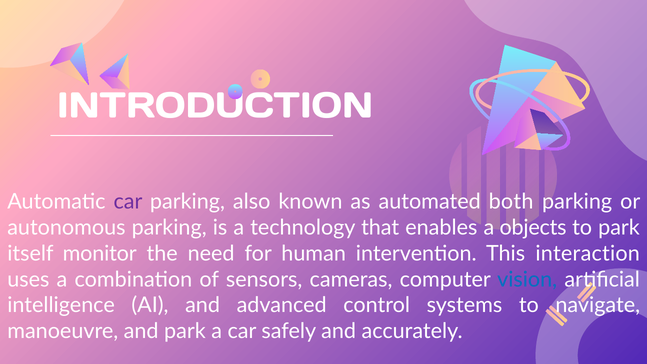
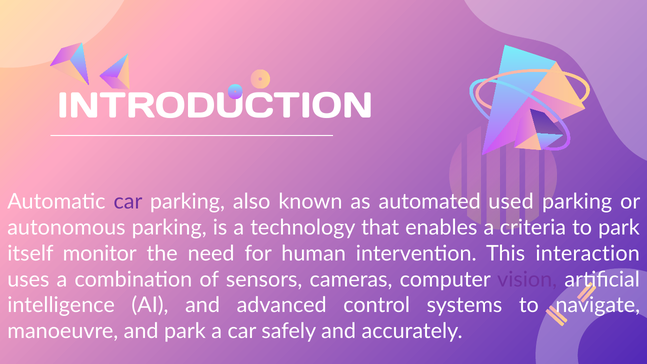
both: both -> used (511, 202)
objects: objects -> criteria (533, 228)
vision colour: blue -> purple (527, 279)
